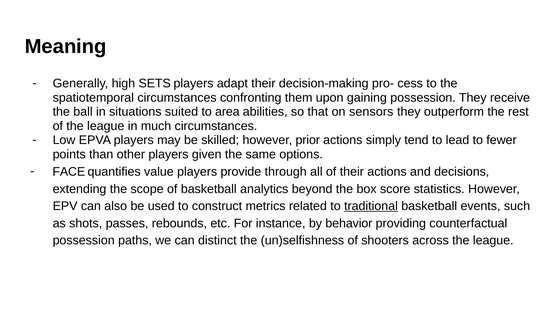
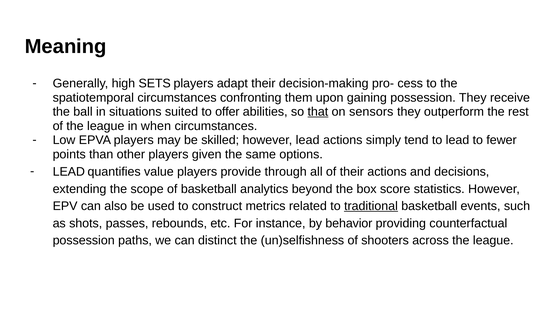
area: area -> offer (227, 112)
that underline: none -> present (318, 112)
much: much -> when (156, 126)
however prior: prior -> lead (308, 140)
FACE: FACE -> LEAD (69, 172)
